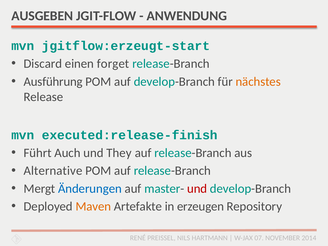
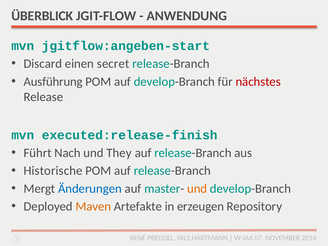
AUSGEBEN: AUSGEBEN -> ÜBERBLICK (42, 16)
jgitflow:erzeugt-start: jgitflow:erzeugt-start -> jgitflow:angeben-start (126, 46)
forget: forget -> secret (113, 64)
nächstes colour: orange -> red (258, 82)
Auch: Auch -> Nach (67, 153)
Alternative: Alternative -> Historische (53, 171)
und colour: red -> orange (197, 189)
